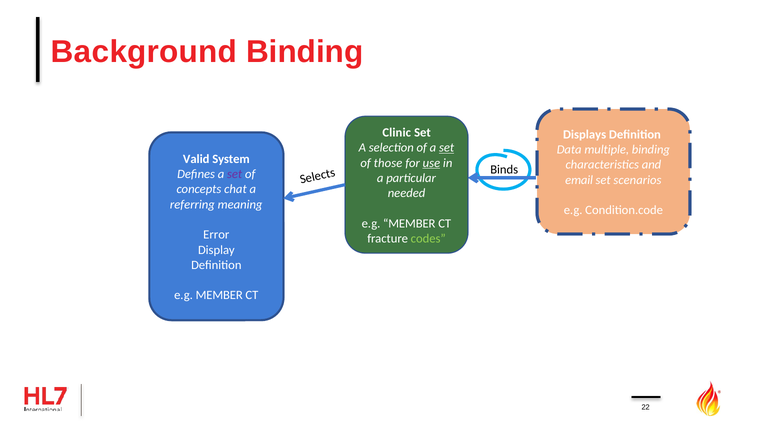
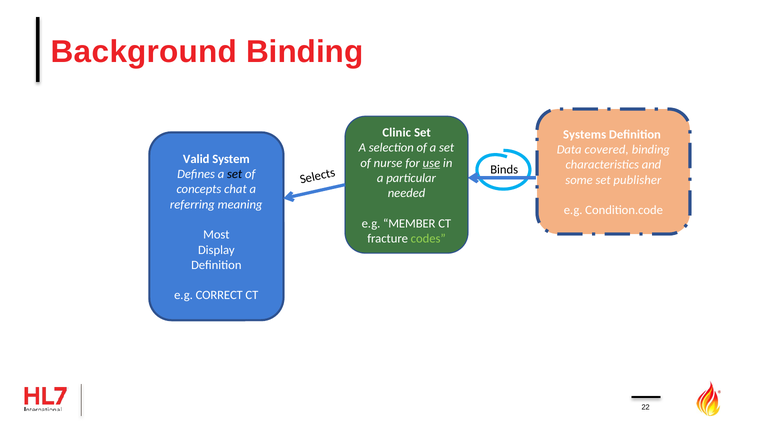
Displays: Displays -> Systems (585, 134)
set underline: present -> none (447, 148)
multiple: multiple -> covered (607, 150)
those: those -> nurse (388, 163)
set colour: purple -> black (235, 174)
email: email -> some (579, 180)
scenarios: scenarios -> publisher (637, 180)
Error: Error -> Most (216, 235)
MEMBER: MEMBER -> CORRECT (219, 295)
